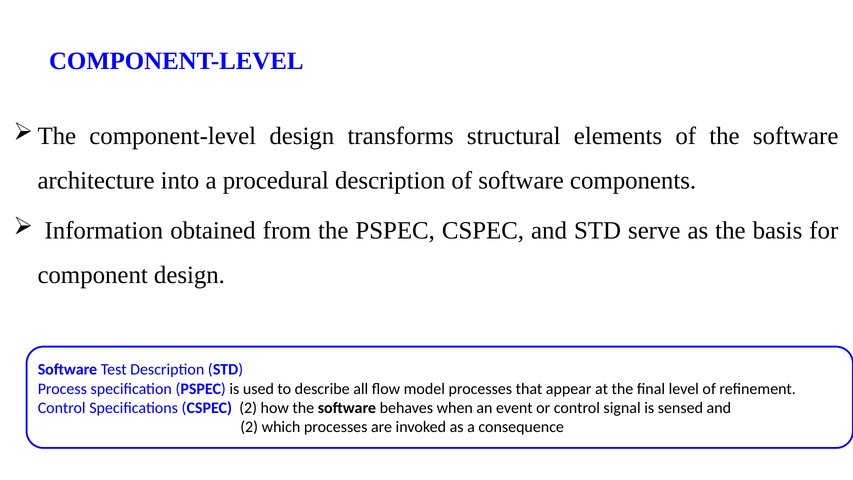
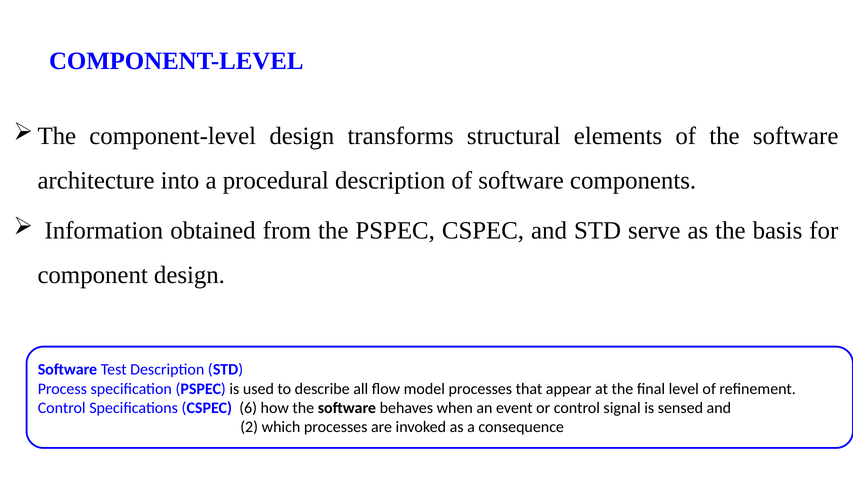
CSPEC 2: 2 -> 6 (248, 408)
